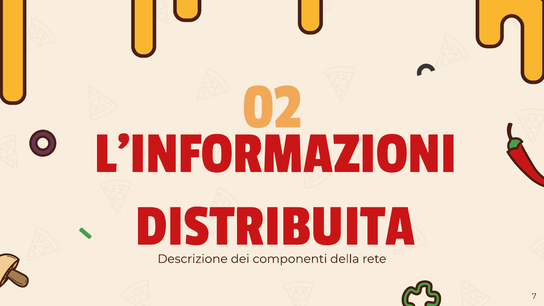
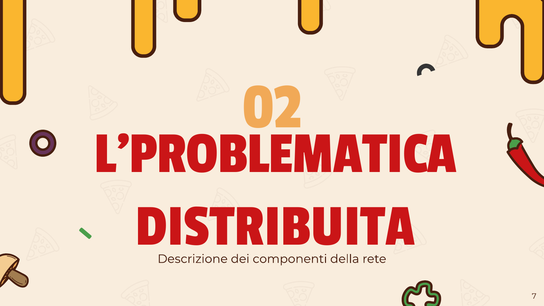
L’INFORMAZIONI: L’INFORMAZIONI -> L’PROBLEMATICA (276, 152)
